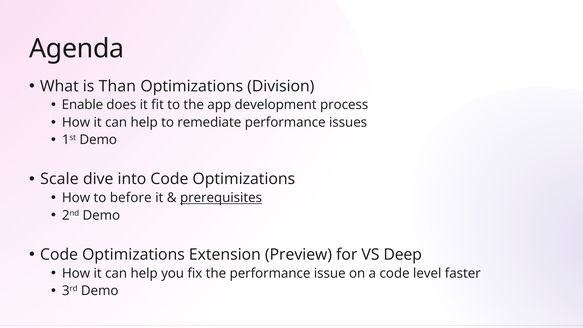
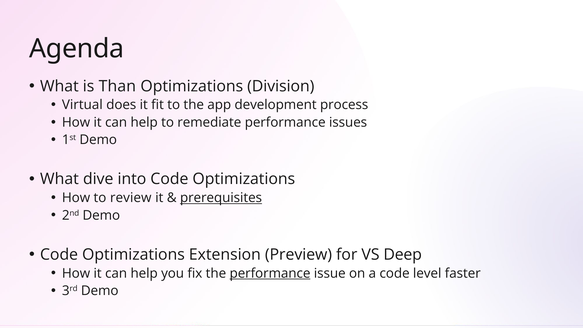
Enable: Enable -> Virtual (82, 105)
Scale: Scale -> What (59, 179)
before: before -> review (131, 198)
performance underline: none -> present (270, 273)
